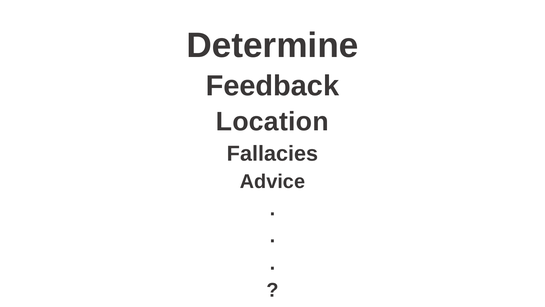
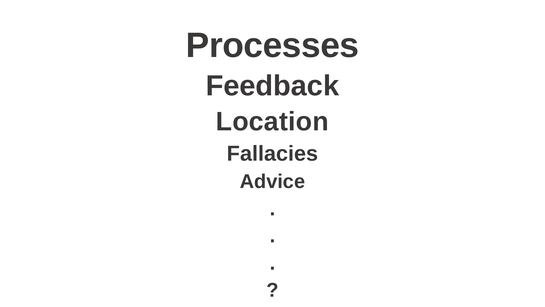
Determine: Determine -> Processes (273, 45)
